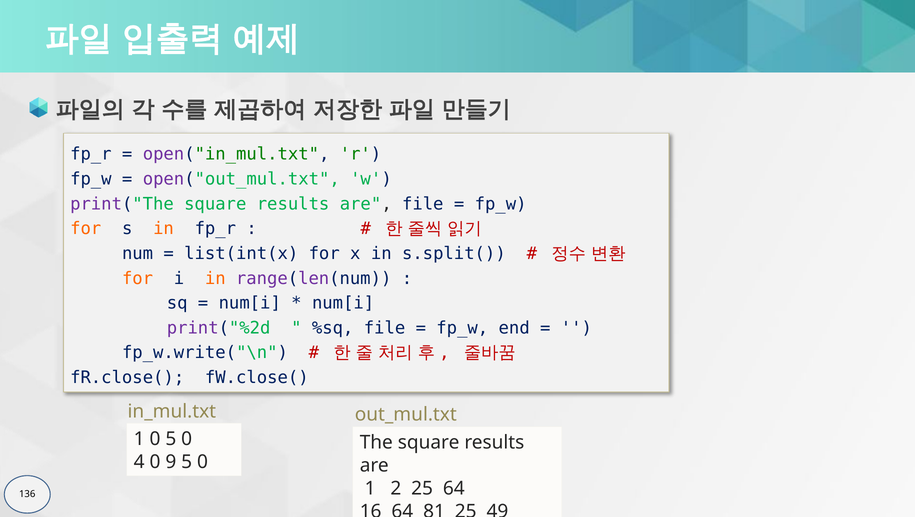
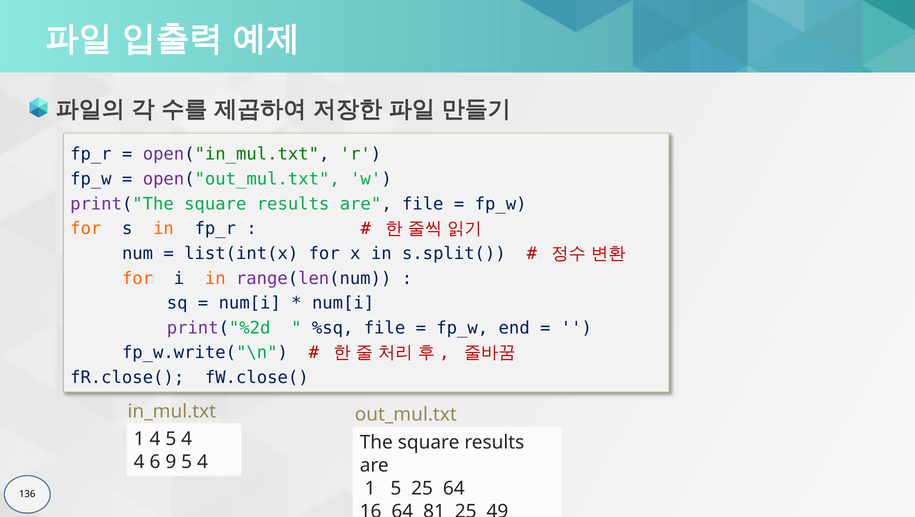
1 0: 0 -> 4 (155, 439)
0: 0 -> 4 (187, 439)
4 0: 0 -> 6 (155, 462)
9 5 0: 0 -> 4 (203, 462)
1 2: 2 -> 5 (396, 489)
